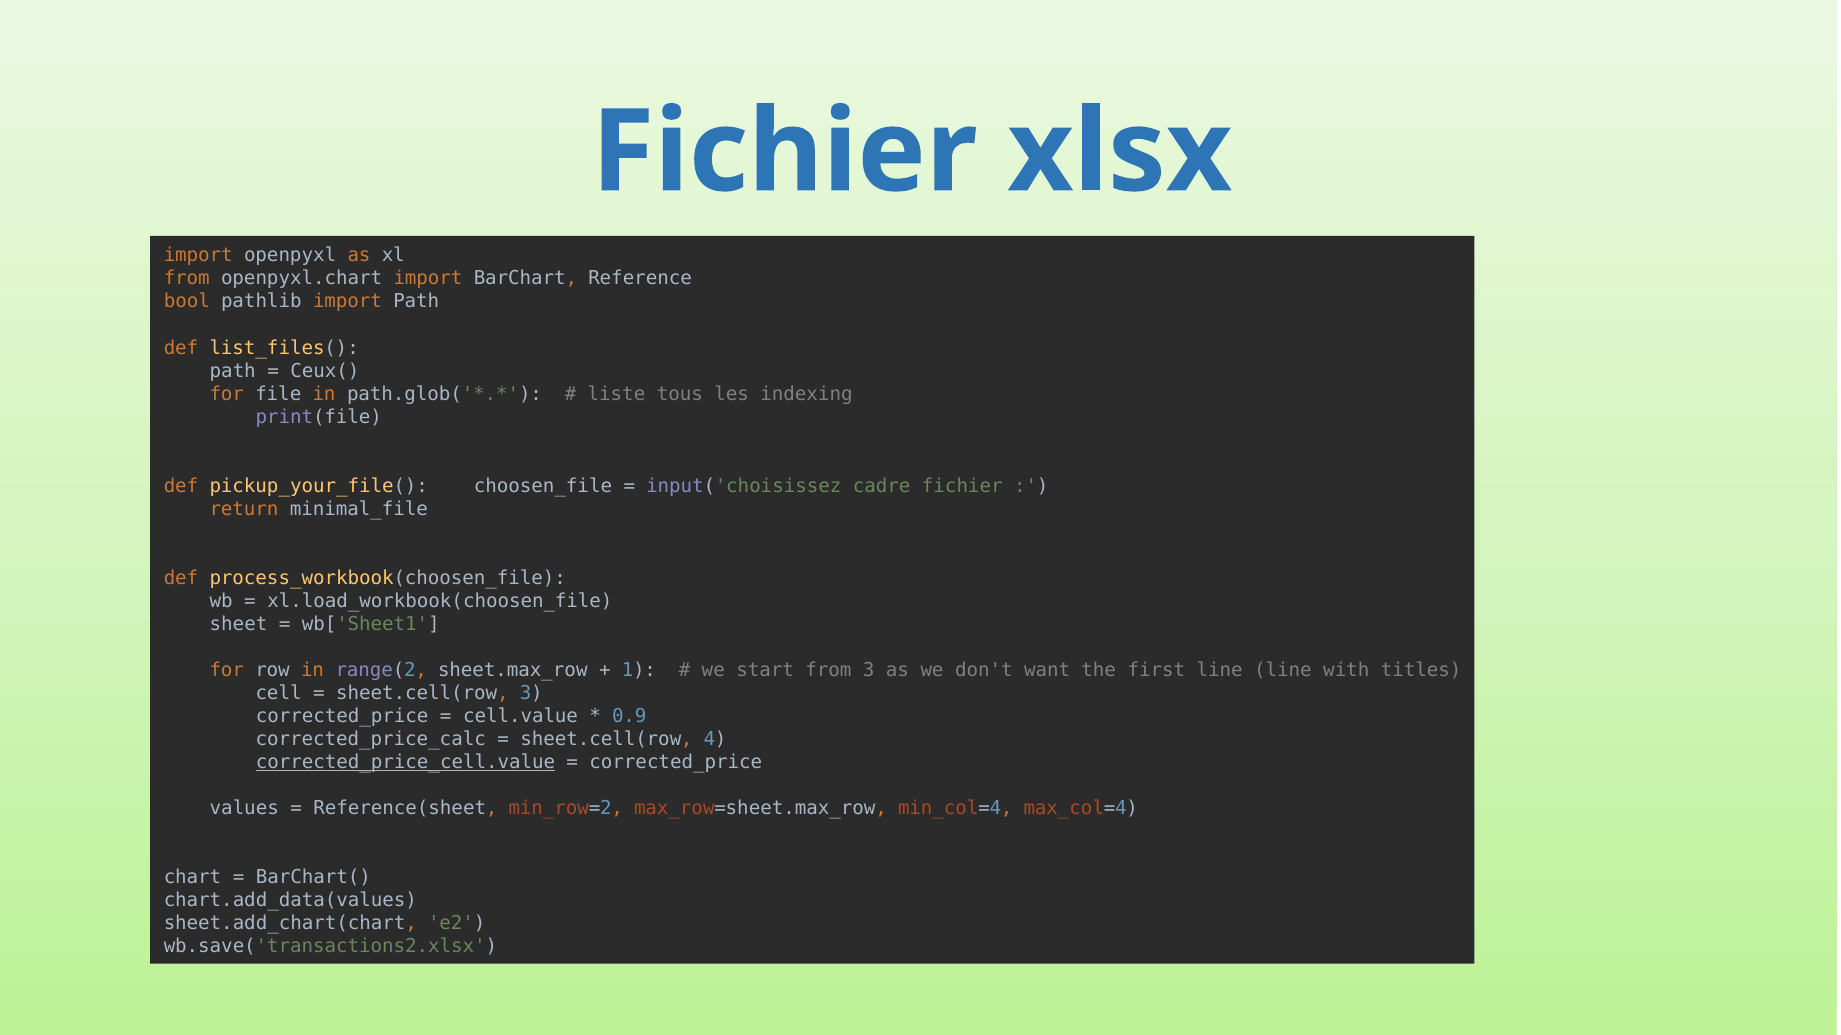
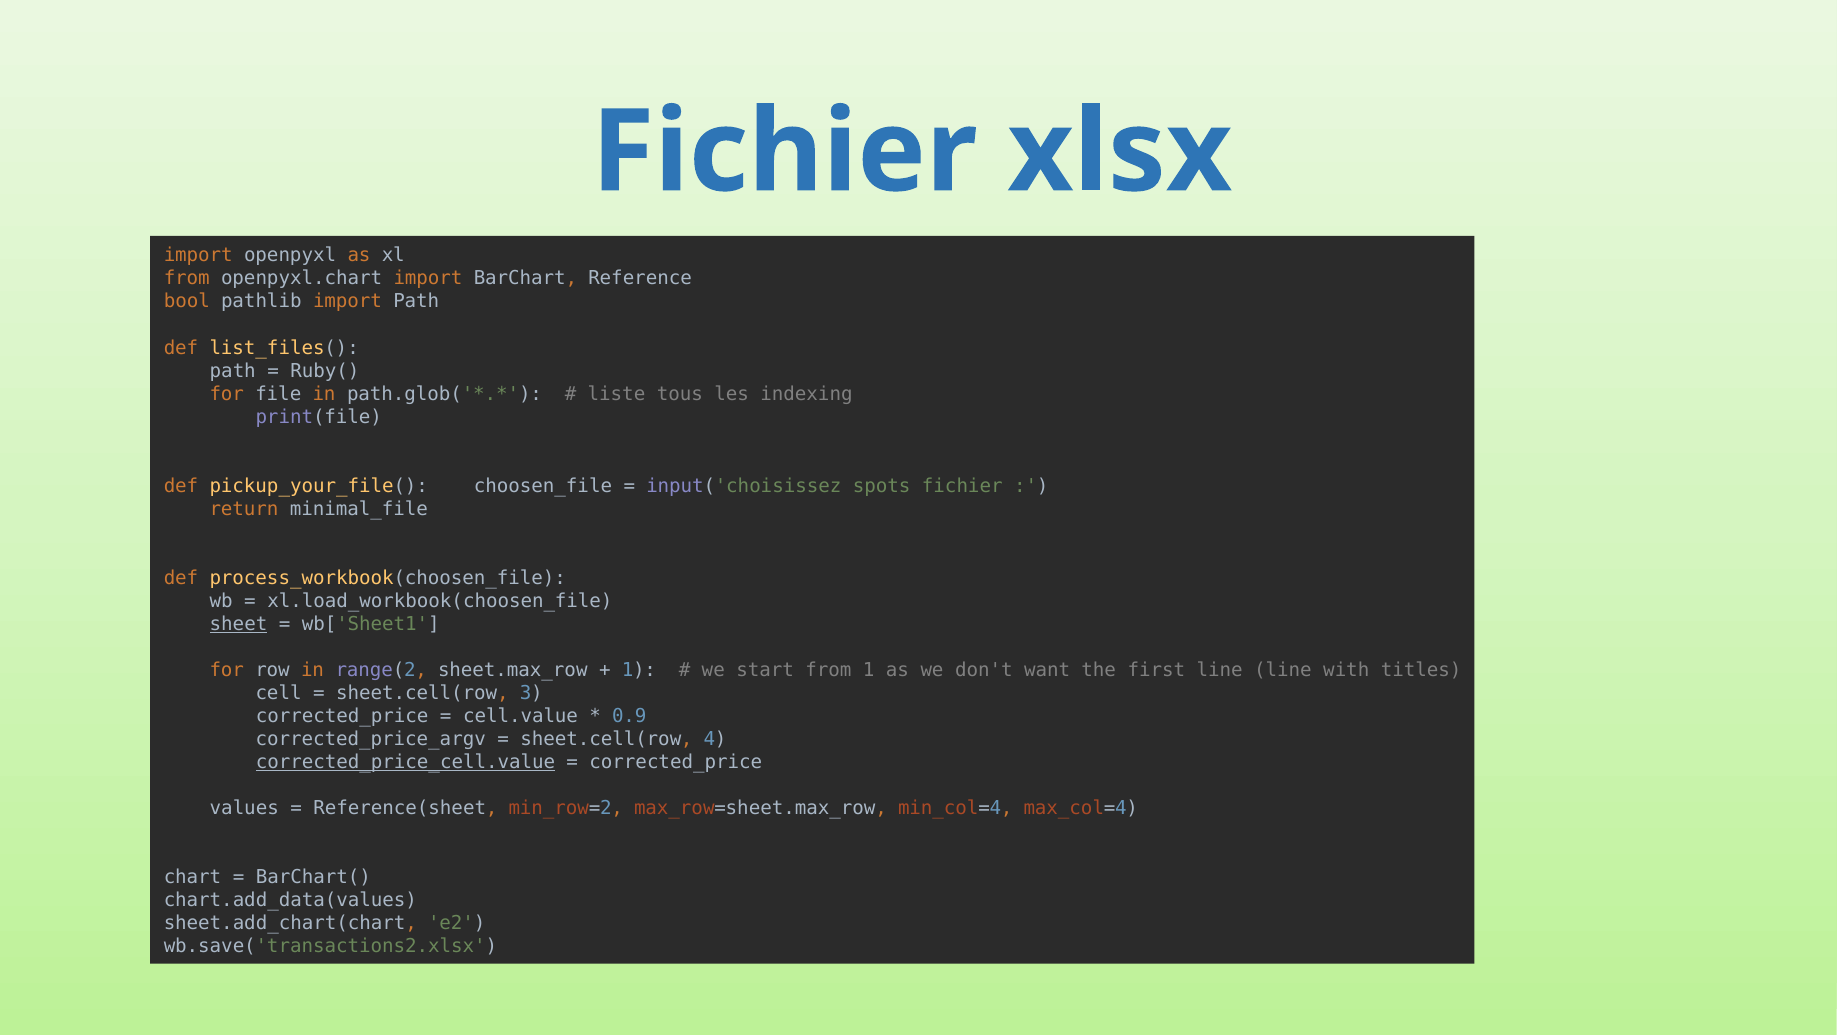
Ceux(: Ceux( -> Ruby( (325, 371)
cadre: cadre -> spots (882, 486)
sheet underline: none -> present (239, 624)
from 3: 3 -> 1 (869, 671)
corrected_price_calc: corrected_price_calc -> corrected_price_argv (371, 740)
